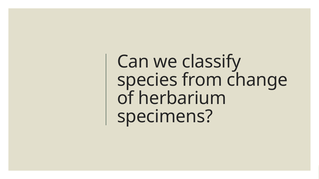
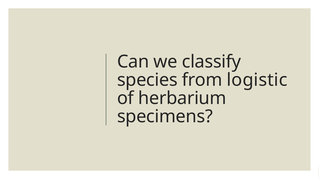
change: change -> logistic (257, 80)
